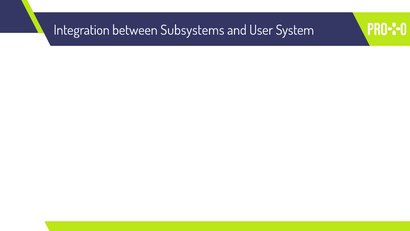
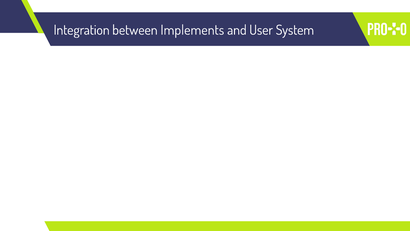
Subsystems: Subsystems -> Implements (192, 30)
